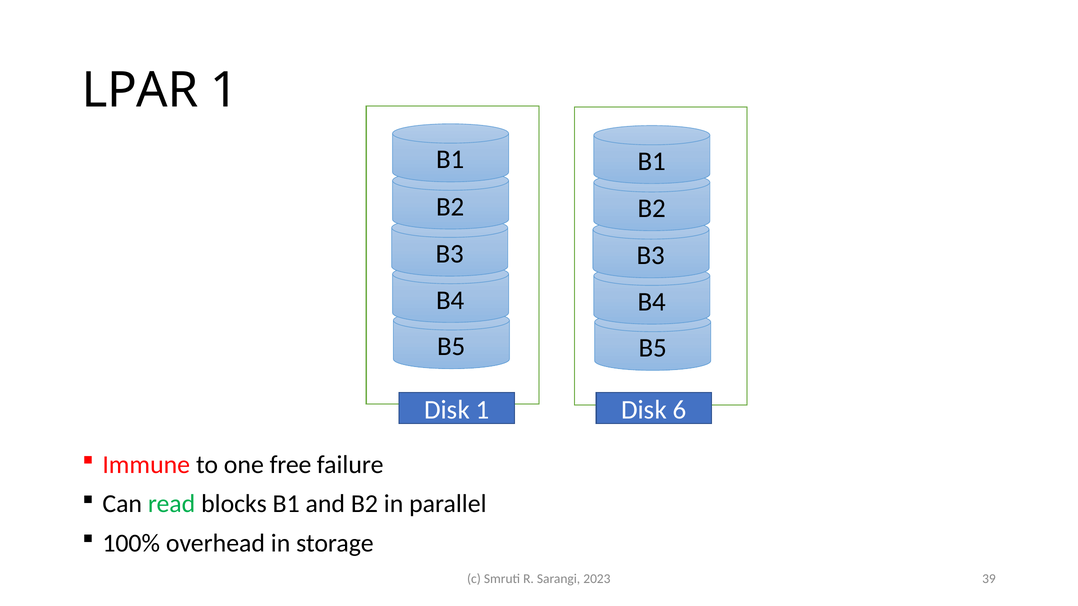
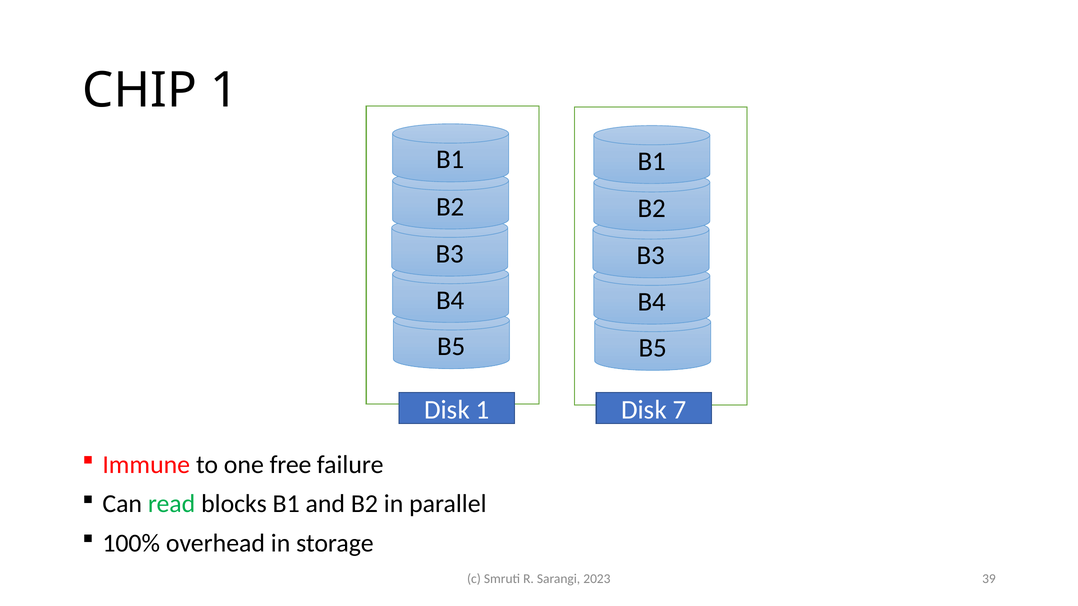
LPAR: LPAR -> CHIP (140, 91)
6: 6 -> 7 (680, 410)
